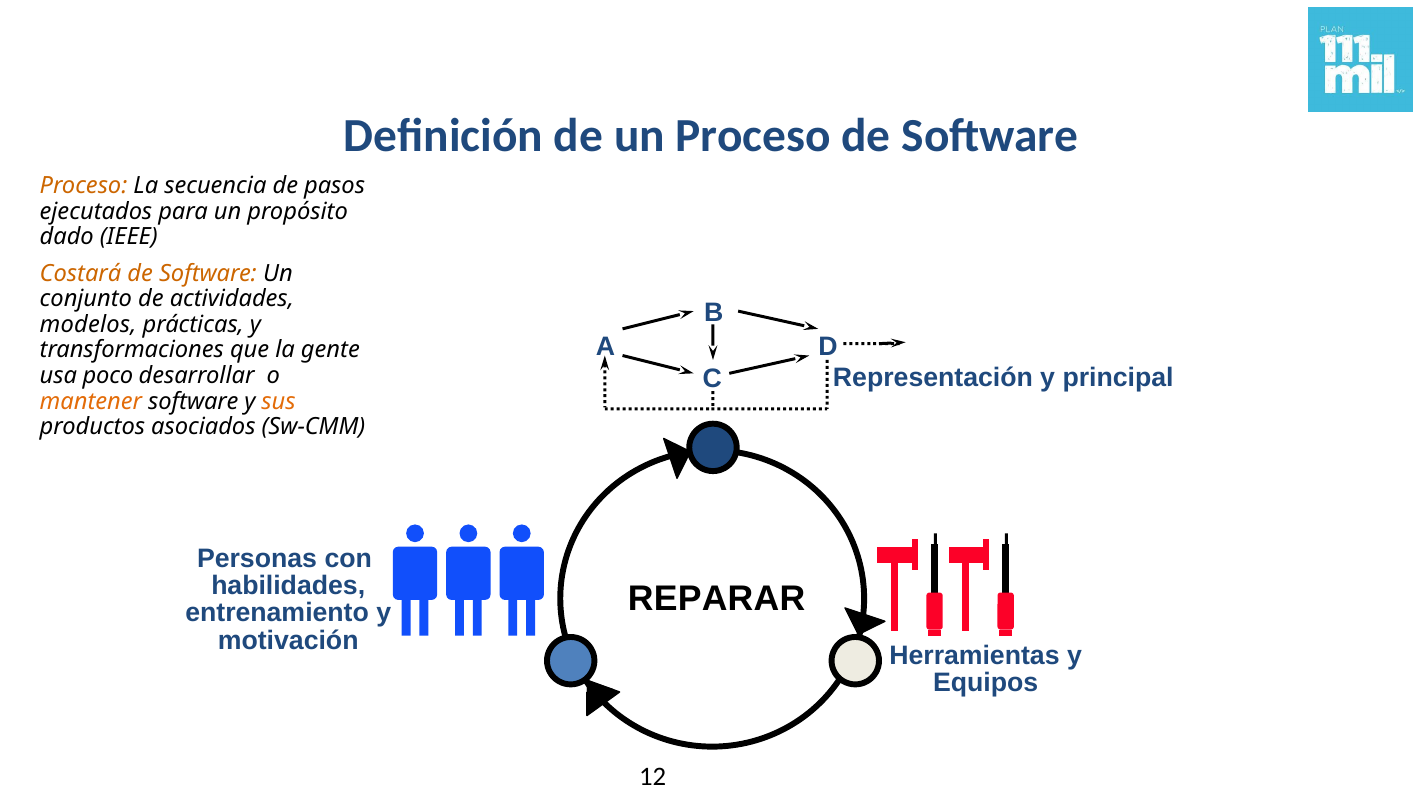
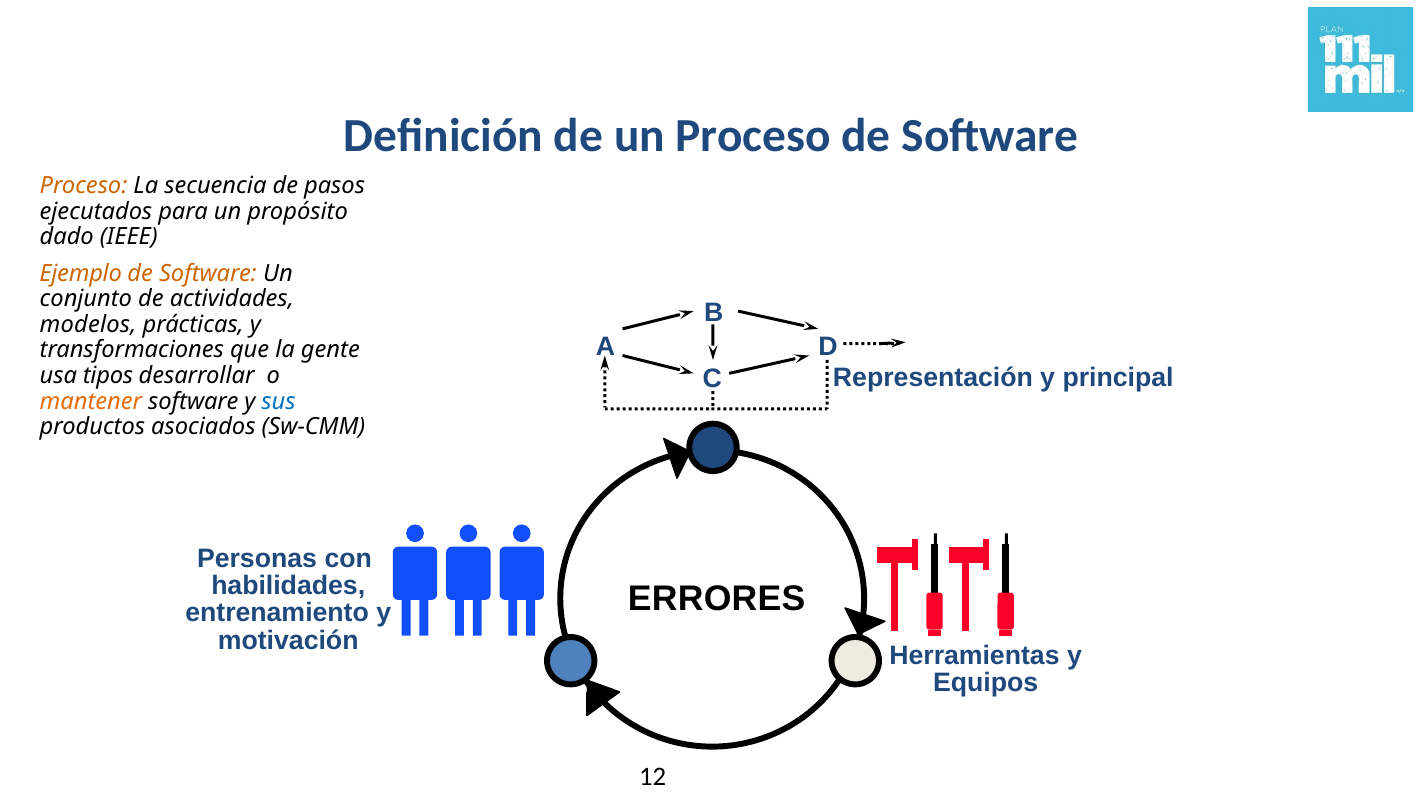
Costará: Costará -> Ejemplo (81, 274)
poco: poco -> tipos (108, 376)
sus colour: orange -> blue (279, 402)
REPARAR: REPARAR -> ERRORES (717, 599)
